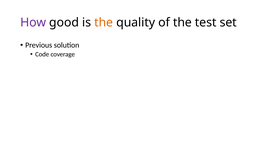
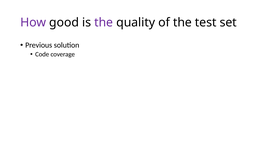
the colour: orange -> purple (104, 22)
